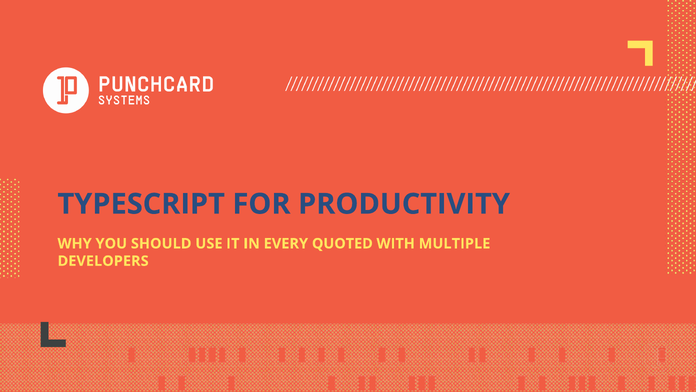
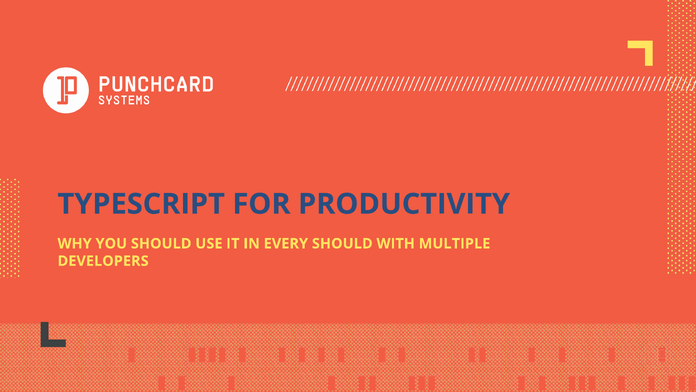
EVERY QUOTED: QUOTED -> SHOULD (342, 243)
